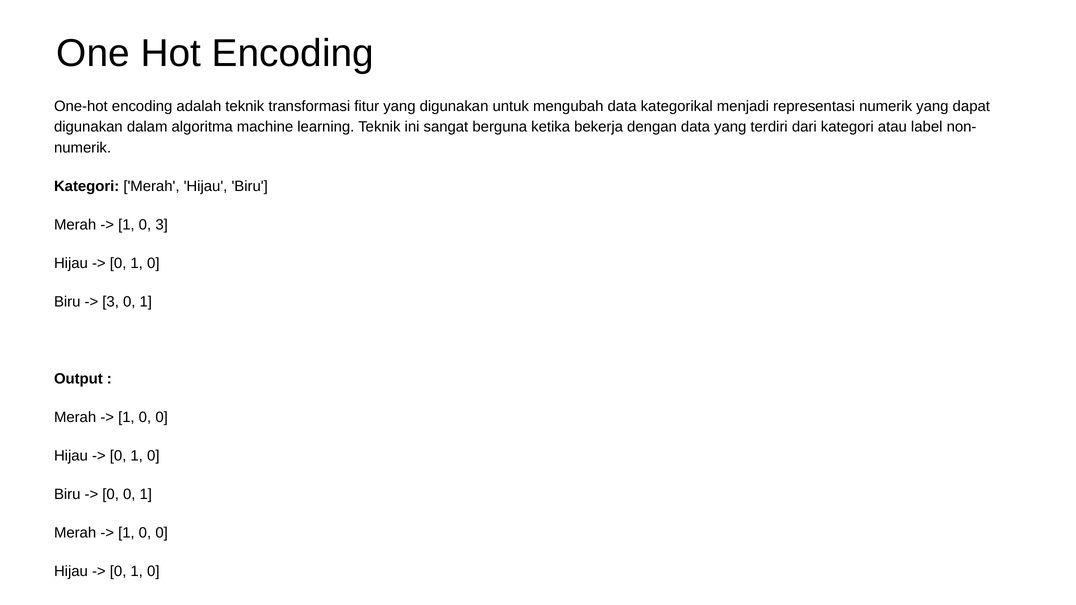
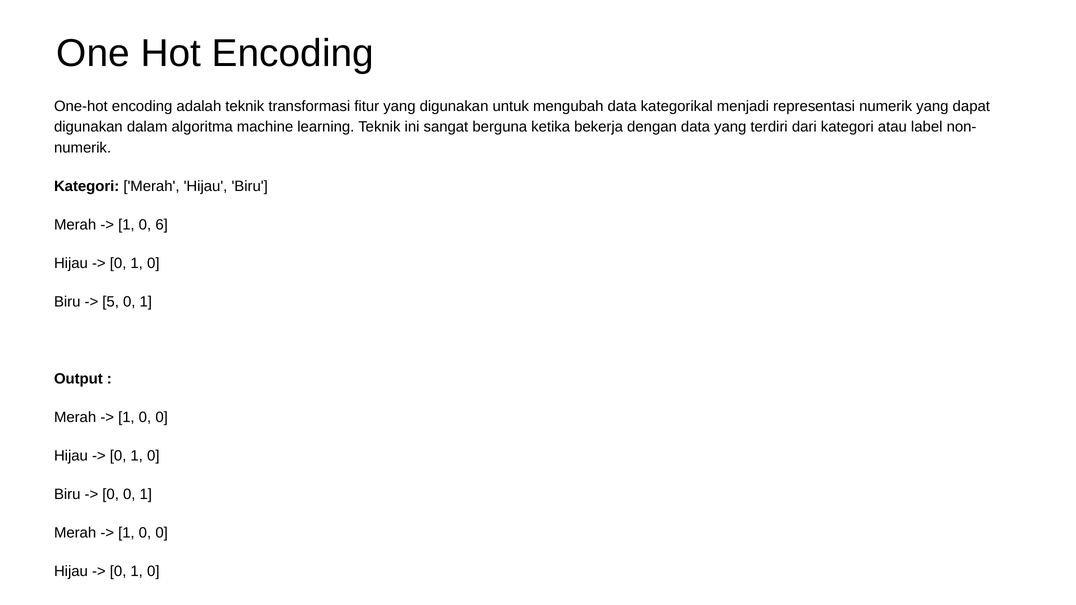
0 3: 3 -> 6 (162, 225)
3: 3 -> 5 (111, 302)
